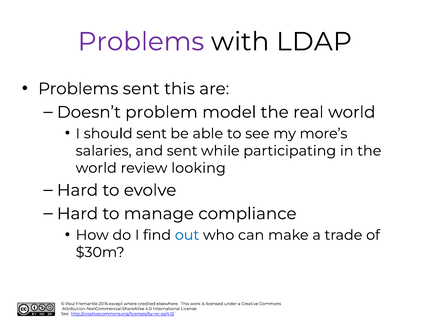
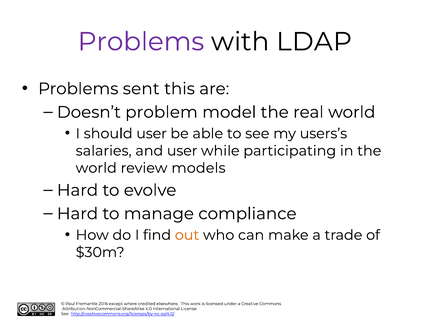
should sent: sent -> user (152, 133)
more’s: more’s -> users’s (323, 133)
and sent: sent -> user (182, 151)
looking: looking -> models (198, 168)
out colour: blue -> orange (187, 235)
